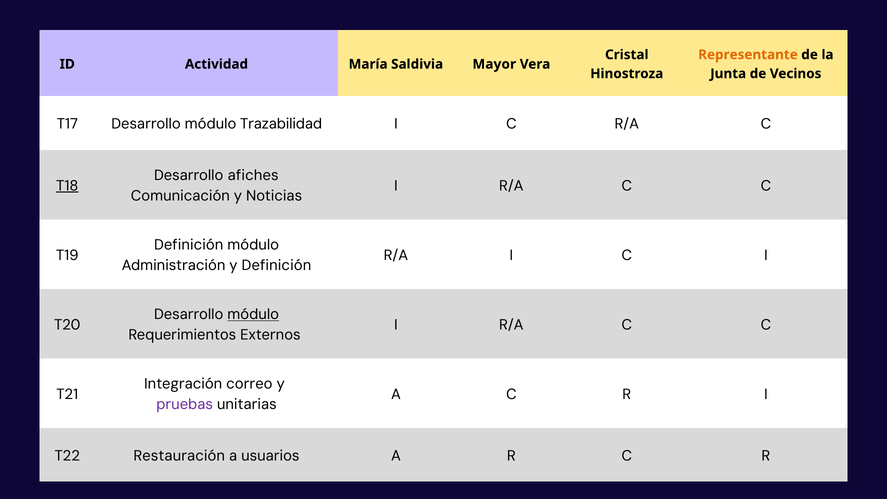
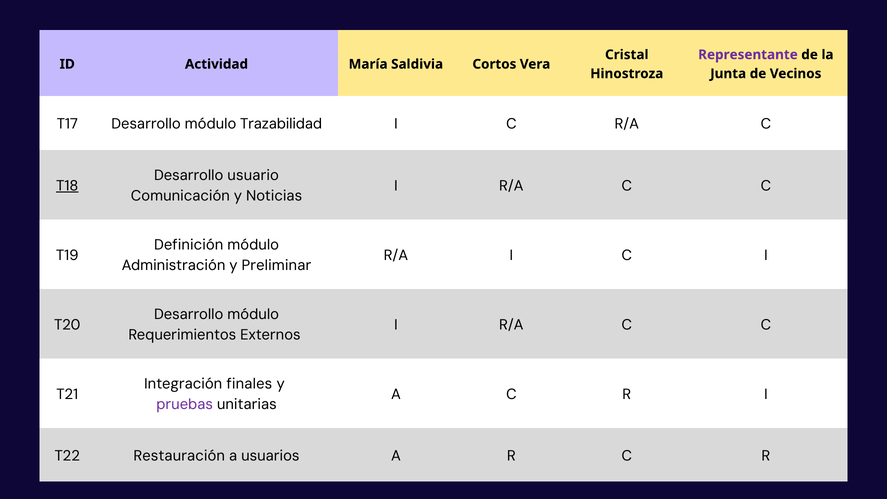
Representante colour: orange -> purple (748, 55)
Mayor: Mayor -> Cortos (494, 64)
afiches: afiches -> usuario (253, 175)
y Definición: Definición -> Preliminar (276, 266)
módulo underline: present -> none (253, 314)
correo: correo -> finales (249, 384)
